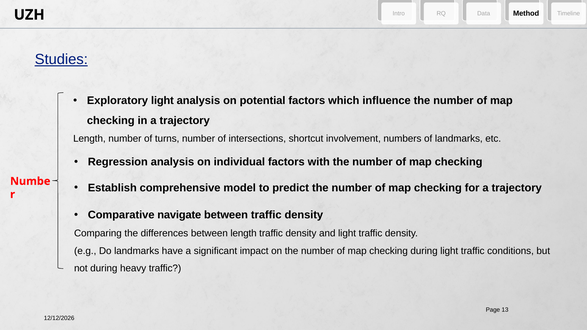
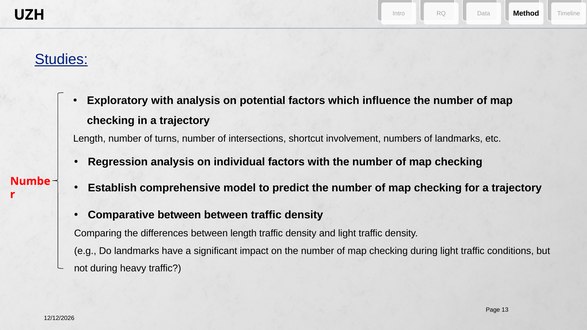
Exploratory light: light -> with (162, 101)
Comparative navigate: navigate -> between (179, 215)
